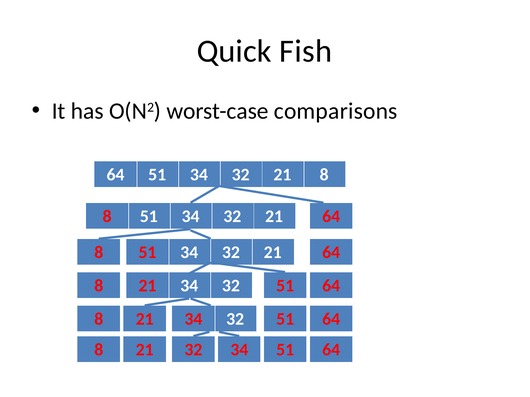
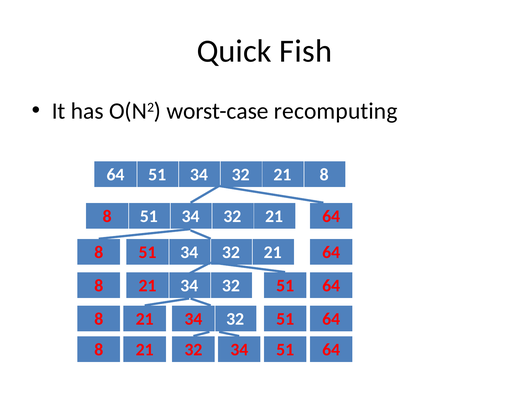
comparisons: comparisons -> recomputing (336, 111)
